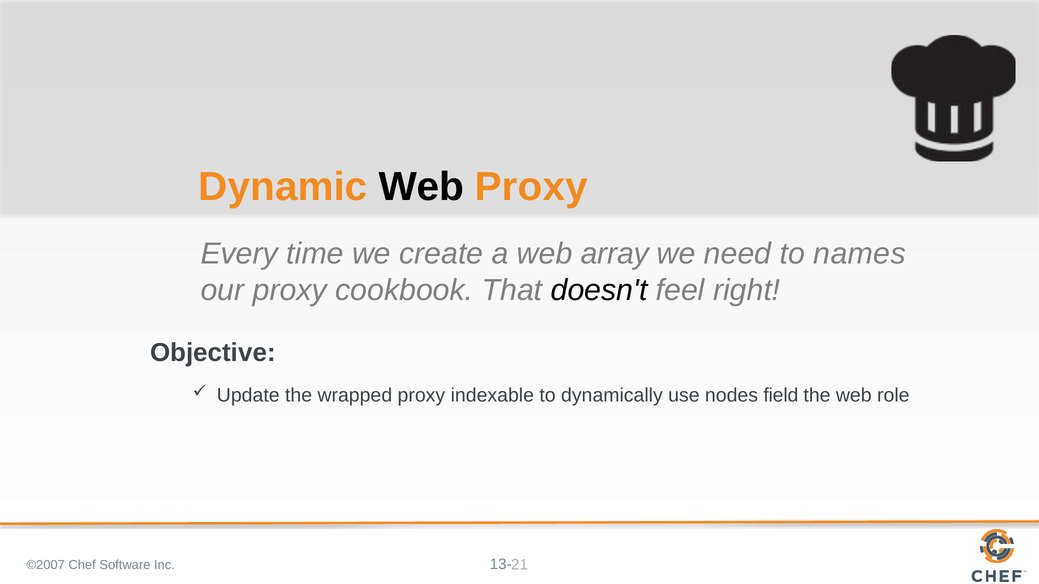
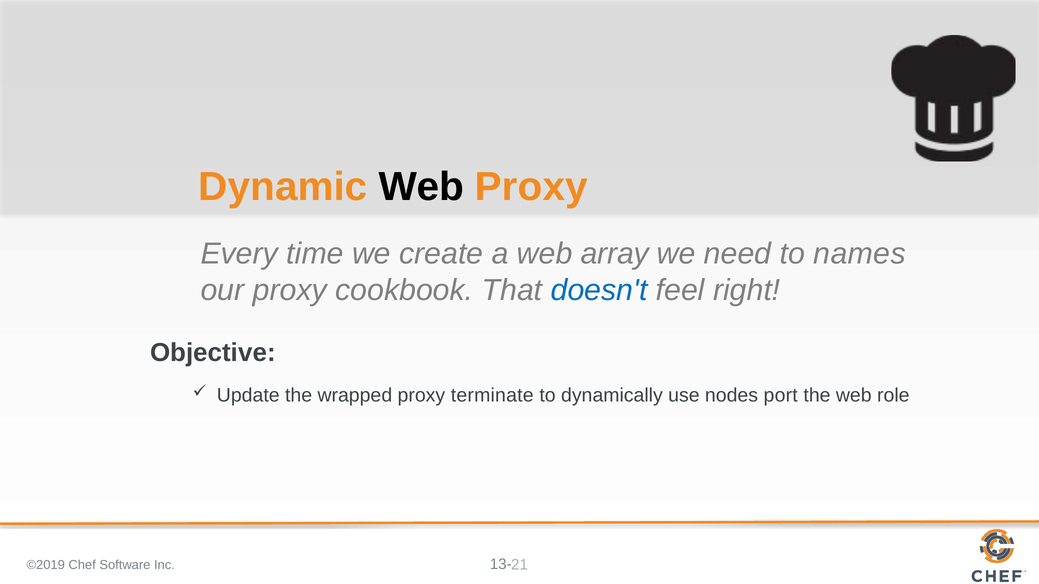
doesn't colour: black -> blue (599, 290)
indexable: indexable -> terminate (492, 396)
field: field -> port (781, 396)
©2007: ©2007 -> ©2019 (46, 565)
